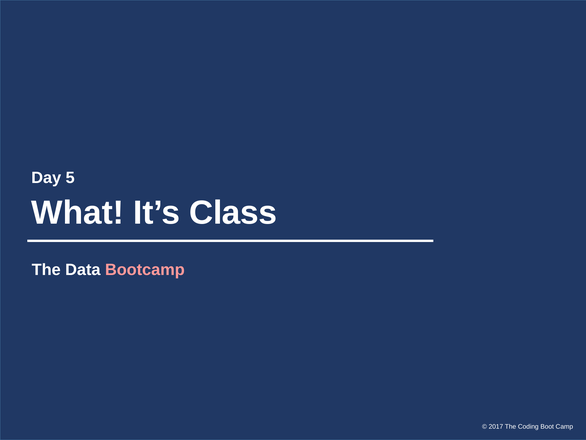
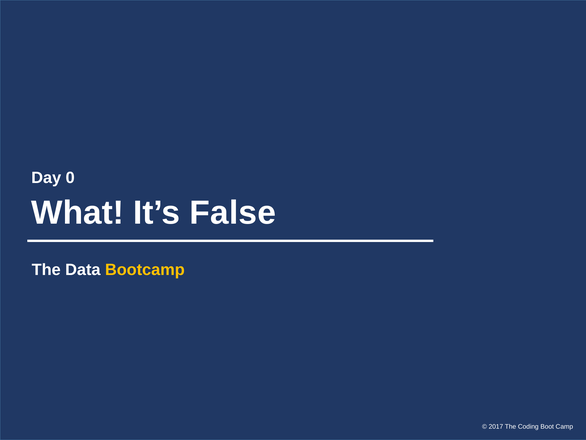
5: 5 -> 0 (70, 178)
Class: Class -> False (233, 213)
Bootcamp colour: pink -> yellow (145, 270)
